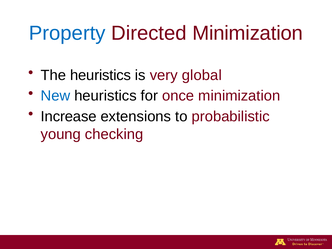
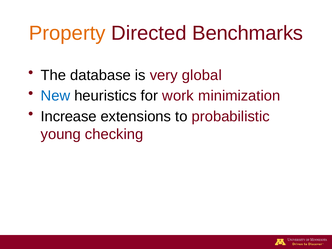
Property colour: blue -> orange (67, 33)
Directed Minimization: Minimization -> Benchmarks (248, 33)
The heuristics: heuristics -> database (101, 75)
once: once -> work (178, 96)
